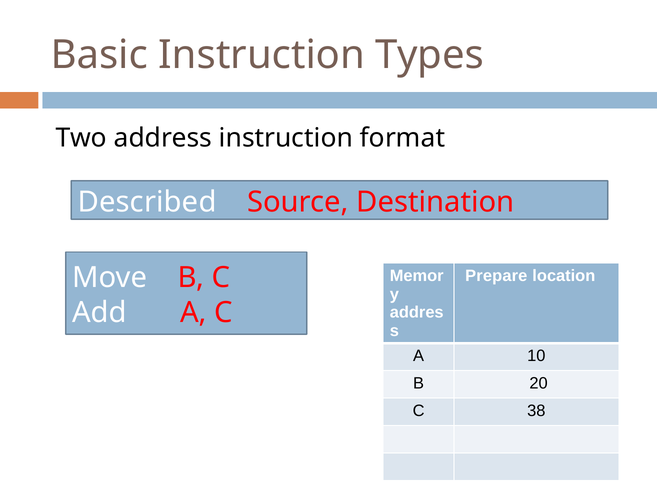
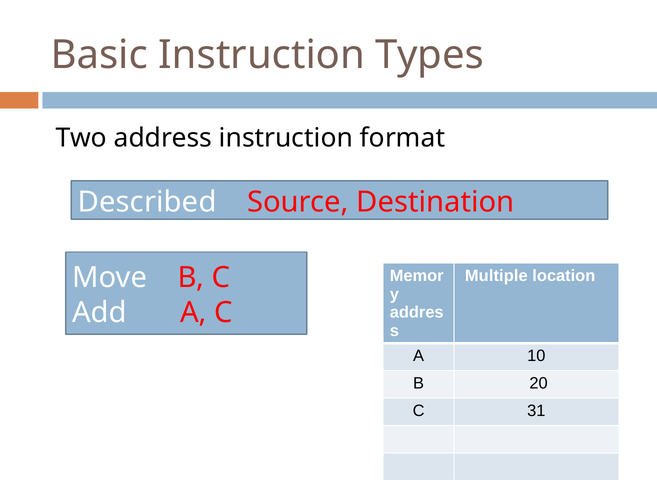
Prepare: Prepare -> Multiple (496, 276)
38: 38 -> 31 (536, 411)
